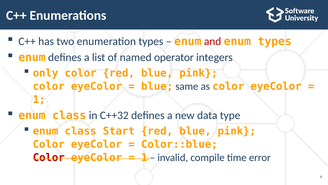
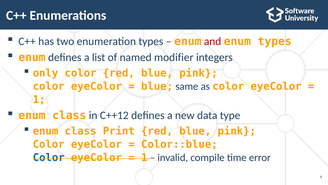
operator: operator -> modifier (174, 57)
C++32: C++32 -> C++12 (114, 115)
Start: Start -> Print (119, 131)
Color colour: red -> blue (49, 157)
